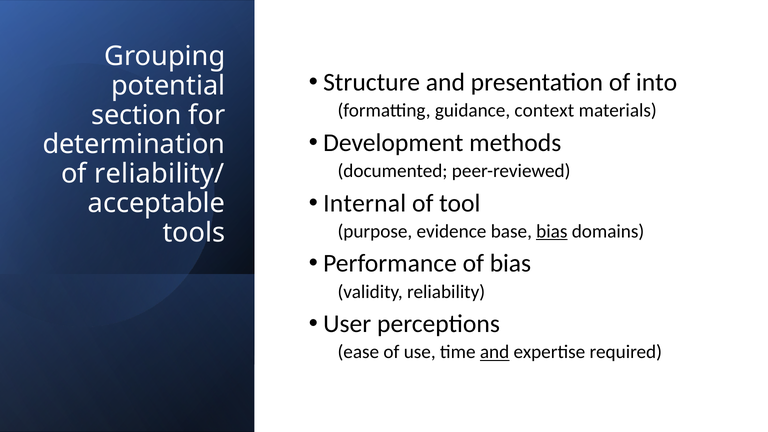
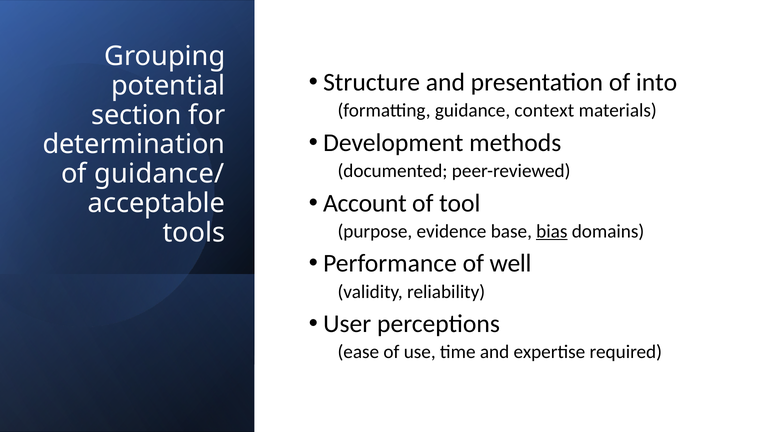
reliability/: reliability/ -> guidance/ (159, 174)
Internal: Internal -> Account (365, 203)
of bias: bias -> well (510, 263)
and underline: present -> none (495, 352)
